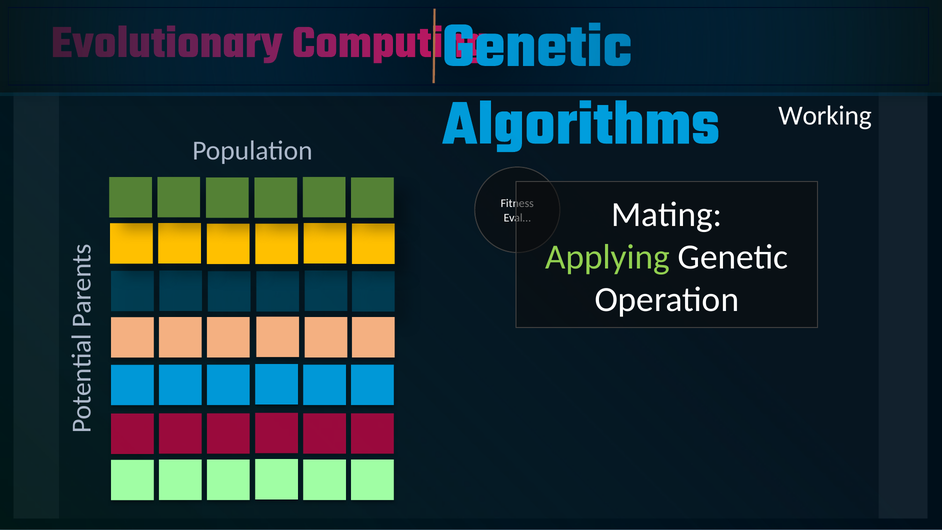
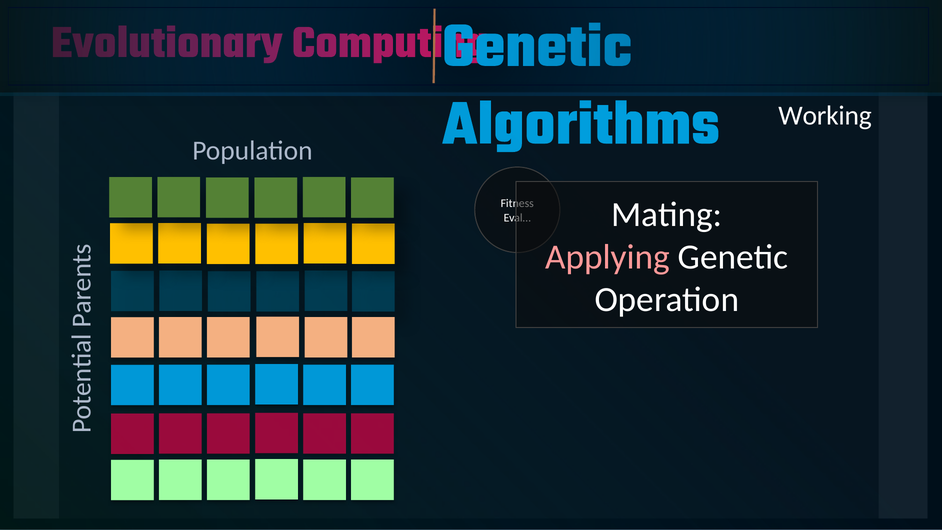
Applying colour: light green -> pink (608, 257)
